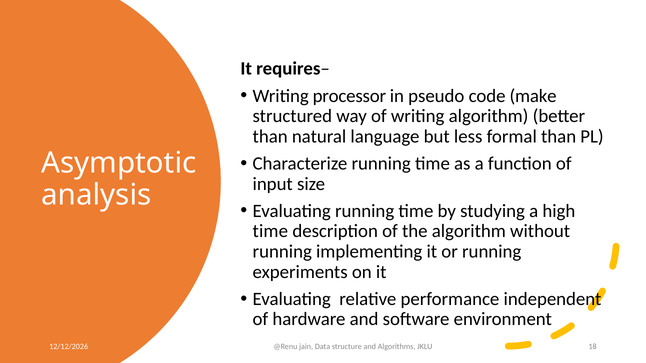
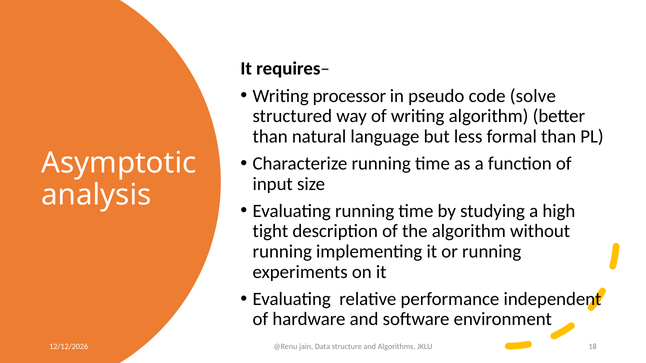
make: make -> solve (533, 96)
time: time -> tight (270, 231)
